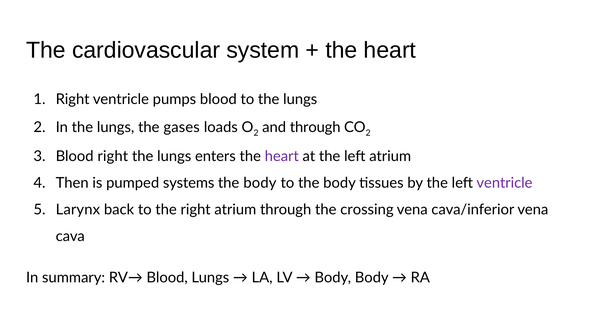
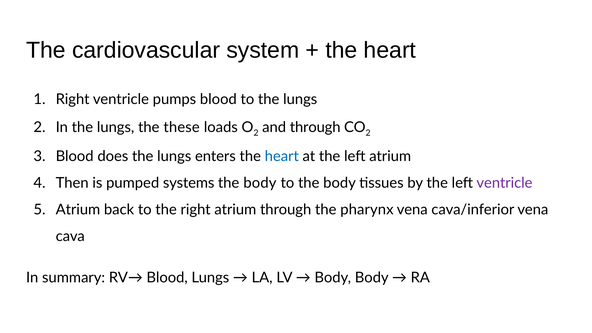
gases: gases -> these (182, 127)
Blood right: right -> does (113, 156)
heart colour: purple -> blue (282, 156)
Larynx: Larynx -> Atrium (78, 210)
crossing: crossing -> pharynx (367, 210)
